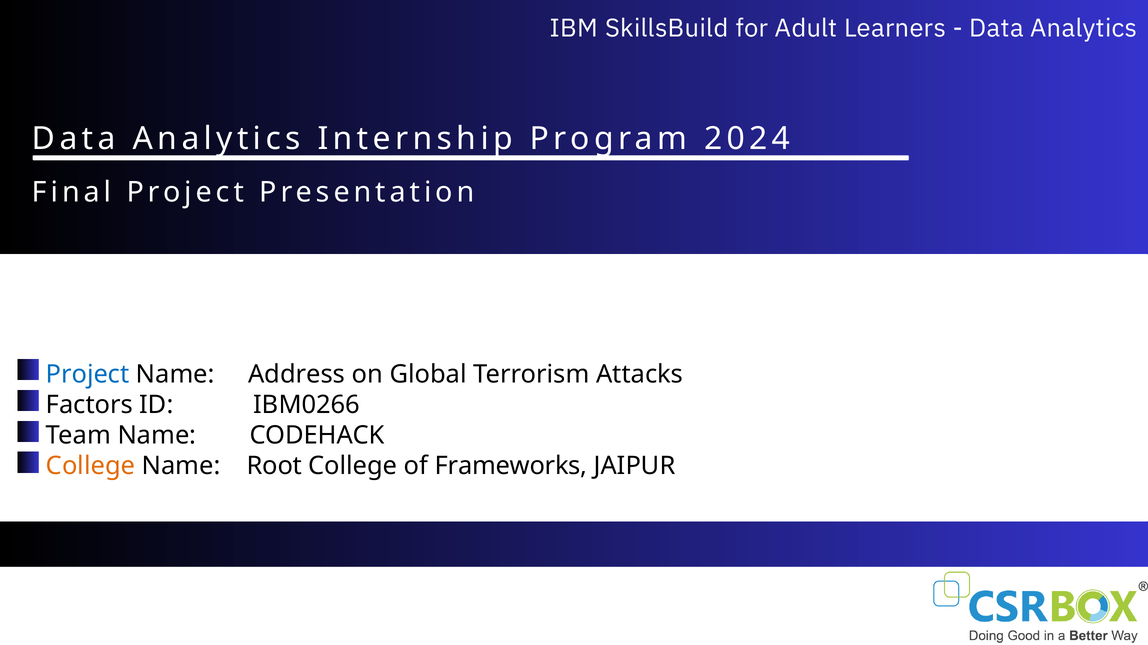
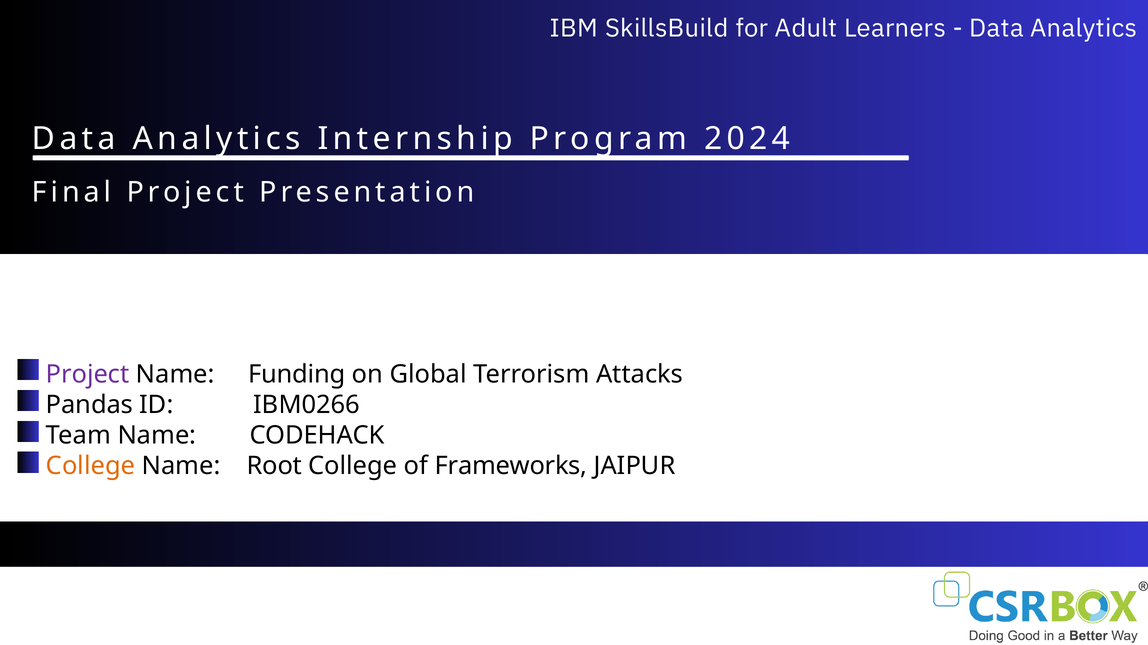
Project colour: blue -> purple (88, 375)
Address: Address -> Funding (297, 375)
Factors: Factors -> Pandas (89, 405)
